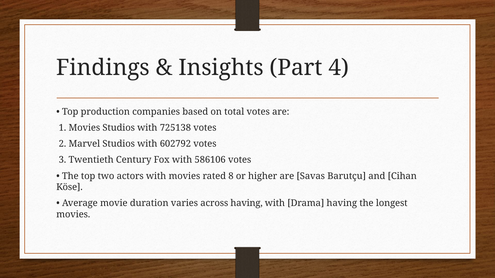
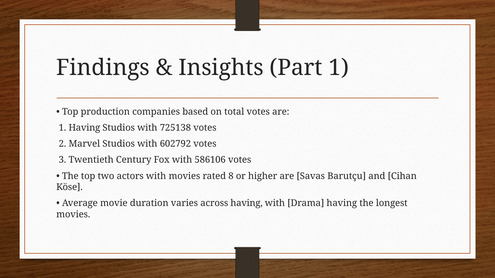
Part 4: 4 -> 1 (339, 68)
1 Movies: Movies -> Having (84, 128)
